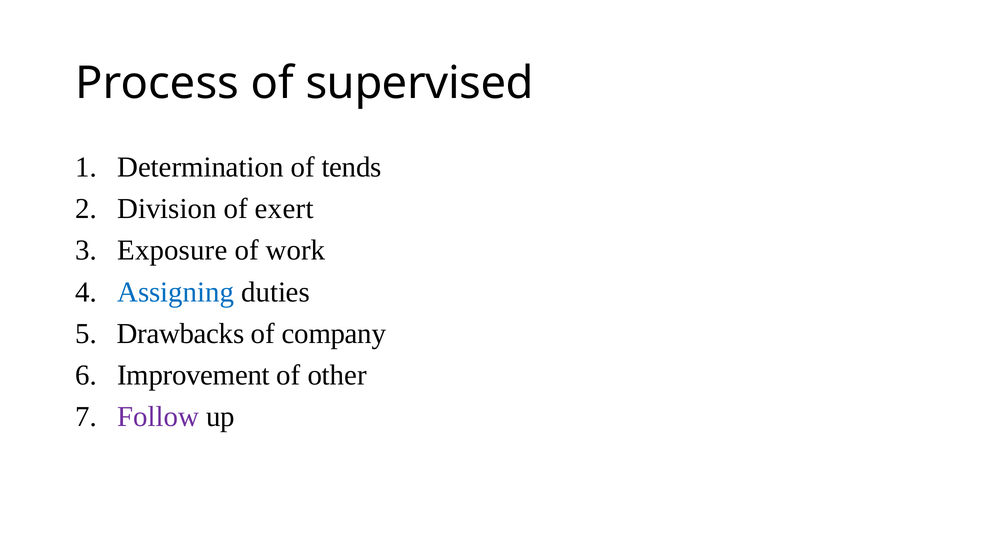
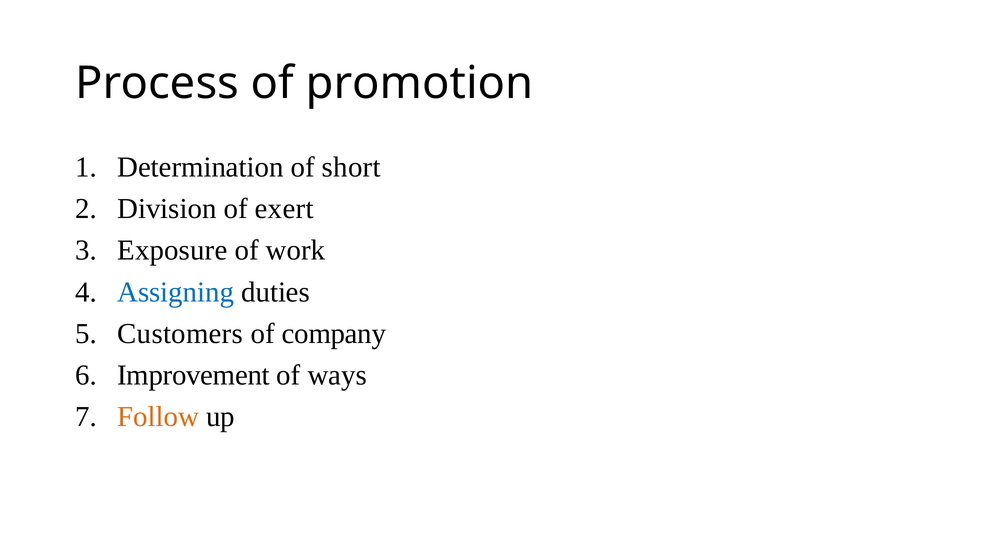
supervised: supervised -> promotion (419, 83)
tends: tends -> short (351, 167)
Drawbacks: Drawbacks -> Customers (180, 333)
other: other -> ways (337, 375)
Follow colour: purple -> orange (158, 416)
